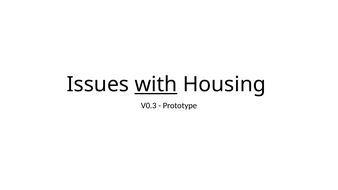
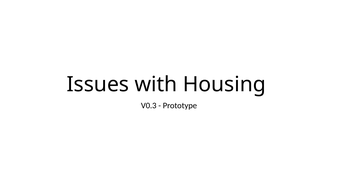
with underline: present -> none (156, 84)
